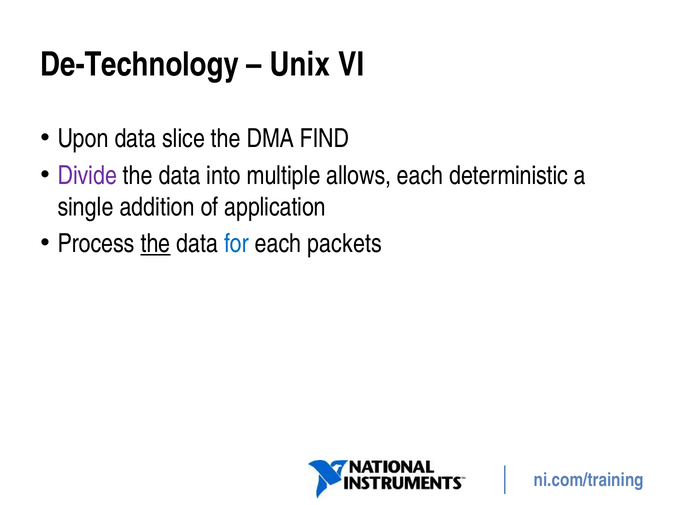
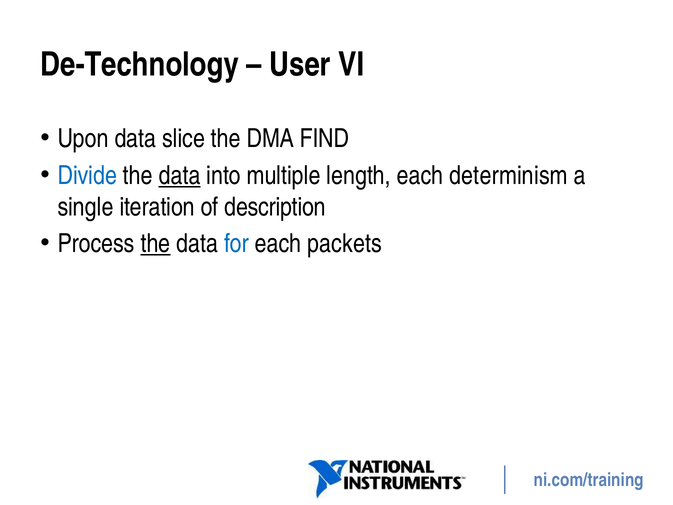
Unix: Unix -> User (300, 65)
Divide colour: purple -> blue (87, 175)
data underline: none -> present (180, 175)
allows: allows -> length (359, 175)
deterministic: deterministic -> determinism (509, 175)
addition: addition -> iteration (157, 207)
application: application -> description (275, 207)
